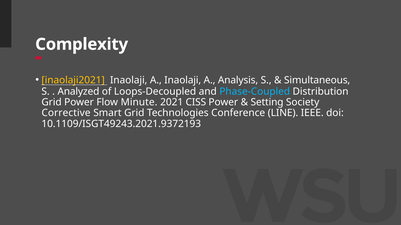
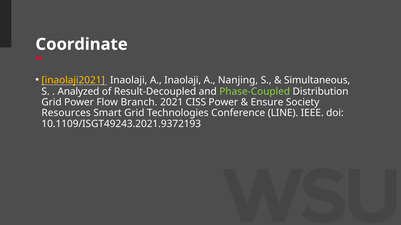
Complexity: Complexity -> Coordinate (82, 44)
Analysis: Analysis -> Nanjing (238, 80)
Loops-Decoupled: Loops-Decoupled -> Result-Decoupled (155, 92)
Phase-Coupled colour: light blue -> light green (255, 92)
Minute: Minute -> Branch (139, 102)
Setting: Setting -> Ensure (267, 102)
Corrective: Corrective -> Resources (66, 113)
